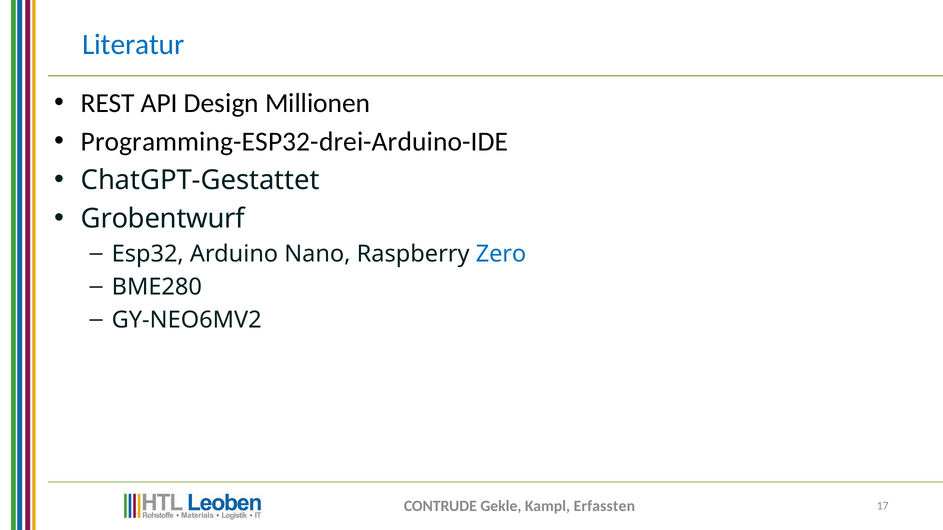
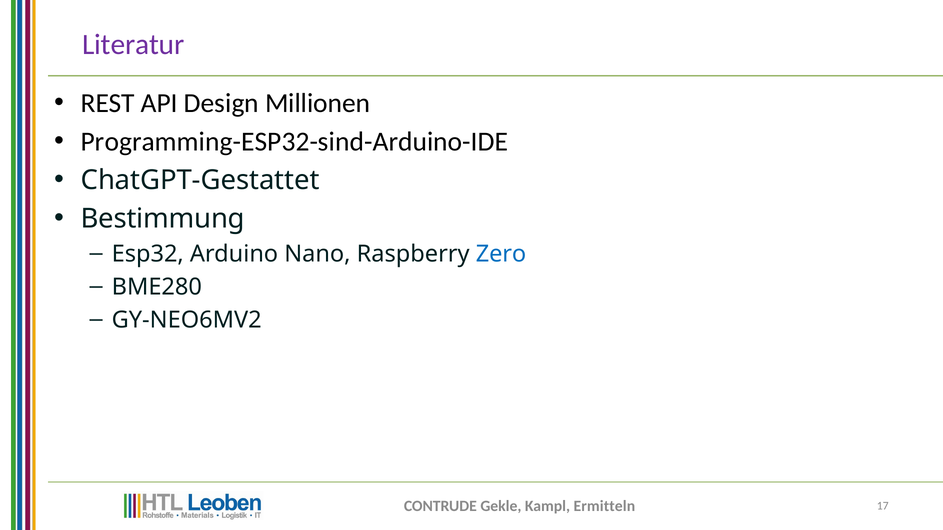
Literatur colour: blue -> purple (133, 44)
Programming-ESP32-drei-Arduino-IDE: Programming-ESP32-drei-Arduino-IDE -> Programming-ESP32-sind-Arduino-IDE (295, 142)
Grobentwurf: Grobentwurf -> Bestimmung (163, 219)
Erfassten: Erfassten -> Ermitteln (604, 507)
